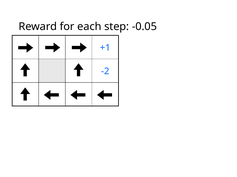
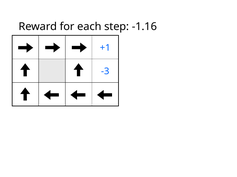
-0.05: -0.05 -> -1.16 (144, 27)
-2: -2 -> -3 (105, 72)
